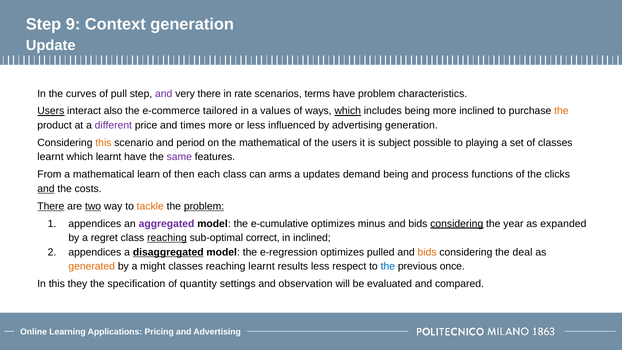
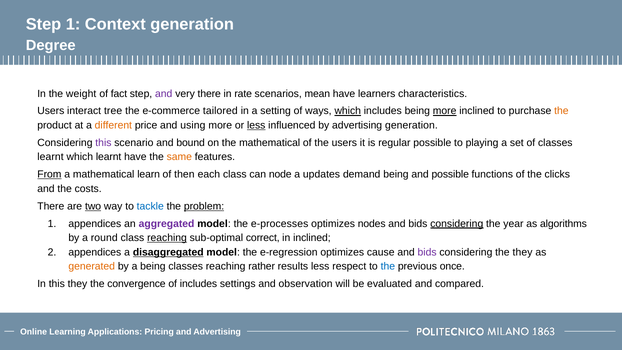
Step 9: 9 -> 1 (73, 24)
Update: Update -> Degree (51, 45)
curves: curves -> weight (81, 94)
pull: pull -> fact (119, 94)
terms: terms -> mean (317, 94)
have problem: problem -> learners (377, 94)
Users underline: present -> none (51, 111)
also: also -> tree (113, 111)
values: values -> setting (276, 111)
more underline: none -> present (445, 111)
different colour: purple -> orange (113, 125)
times: times -> using (193, 125)
less underline: none -> present (256, 125)
this colour: orange -> purple (103, 143)
period: period -> bound (191, 143)
subject: subject -> regular (394, 143)
same colour: purple -> orange (179, 157)
From underline: none -> present (49, 174)
arms: arms -> node (280, 174)
and process: process -> possible (450, 174)
and underline: present -> none (46, 189)
There underline: present -> none (51, 206)
tackle colour: orange -> blue (150, 206)
e-cumulative: e-cumulative -> e-processes (280, 224)
minus: minus -> nodes (372, 224)
expanded: expanded -> algorithms (563, 224)
regret: regret -> round (104, 238)
pulled: pulled -> cause (381, 252)
bids colour: orange -> purple (427, 252)
the deal: deal -> they (523, 252)
a might: might -> being (153, 266)
reaching learnt: learnt -> rather (262, 266)
specification: specification -> convergence (136, 284)
of quantity: quantity -> includes (199, 284)
